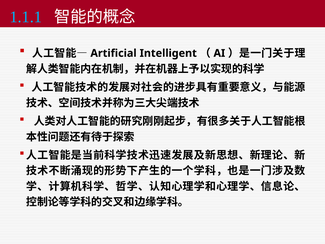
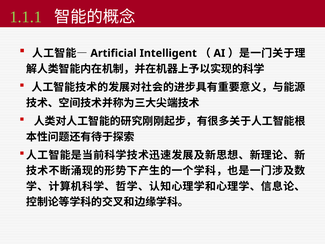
1.1.1 colour: light blue -> light green (26, 17)
